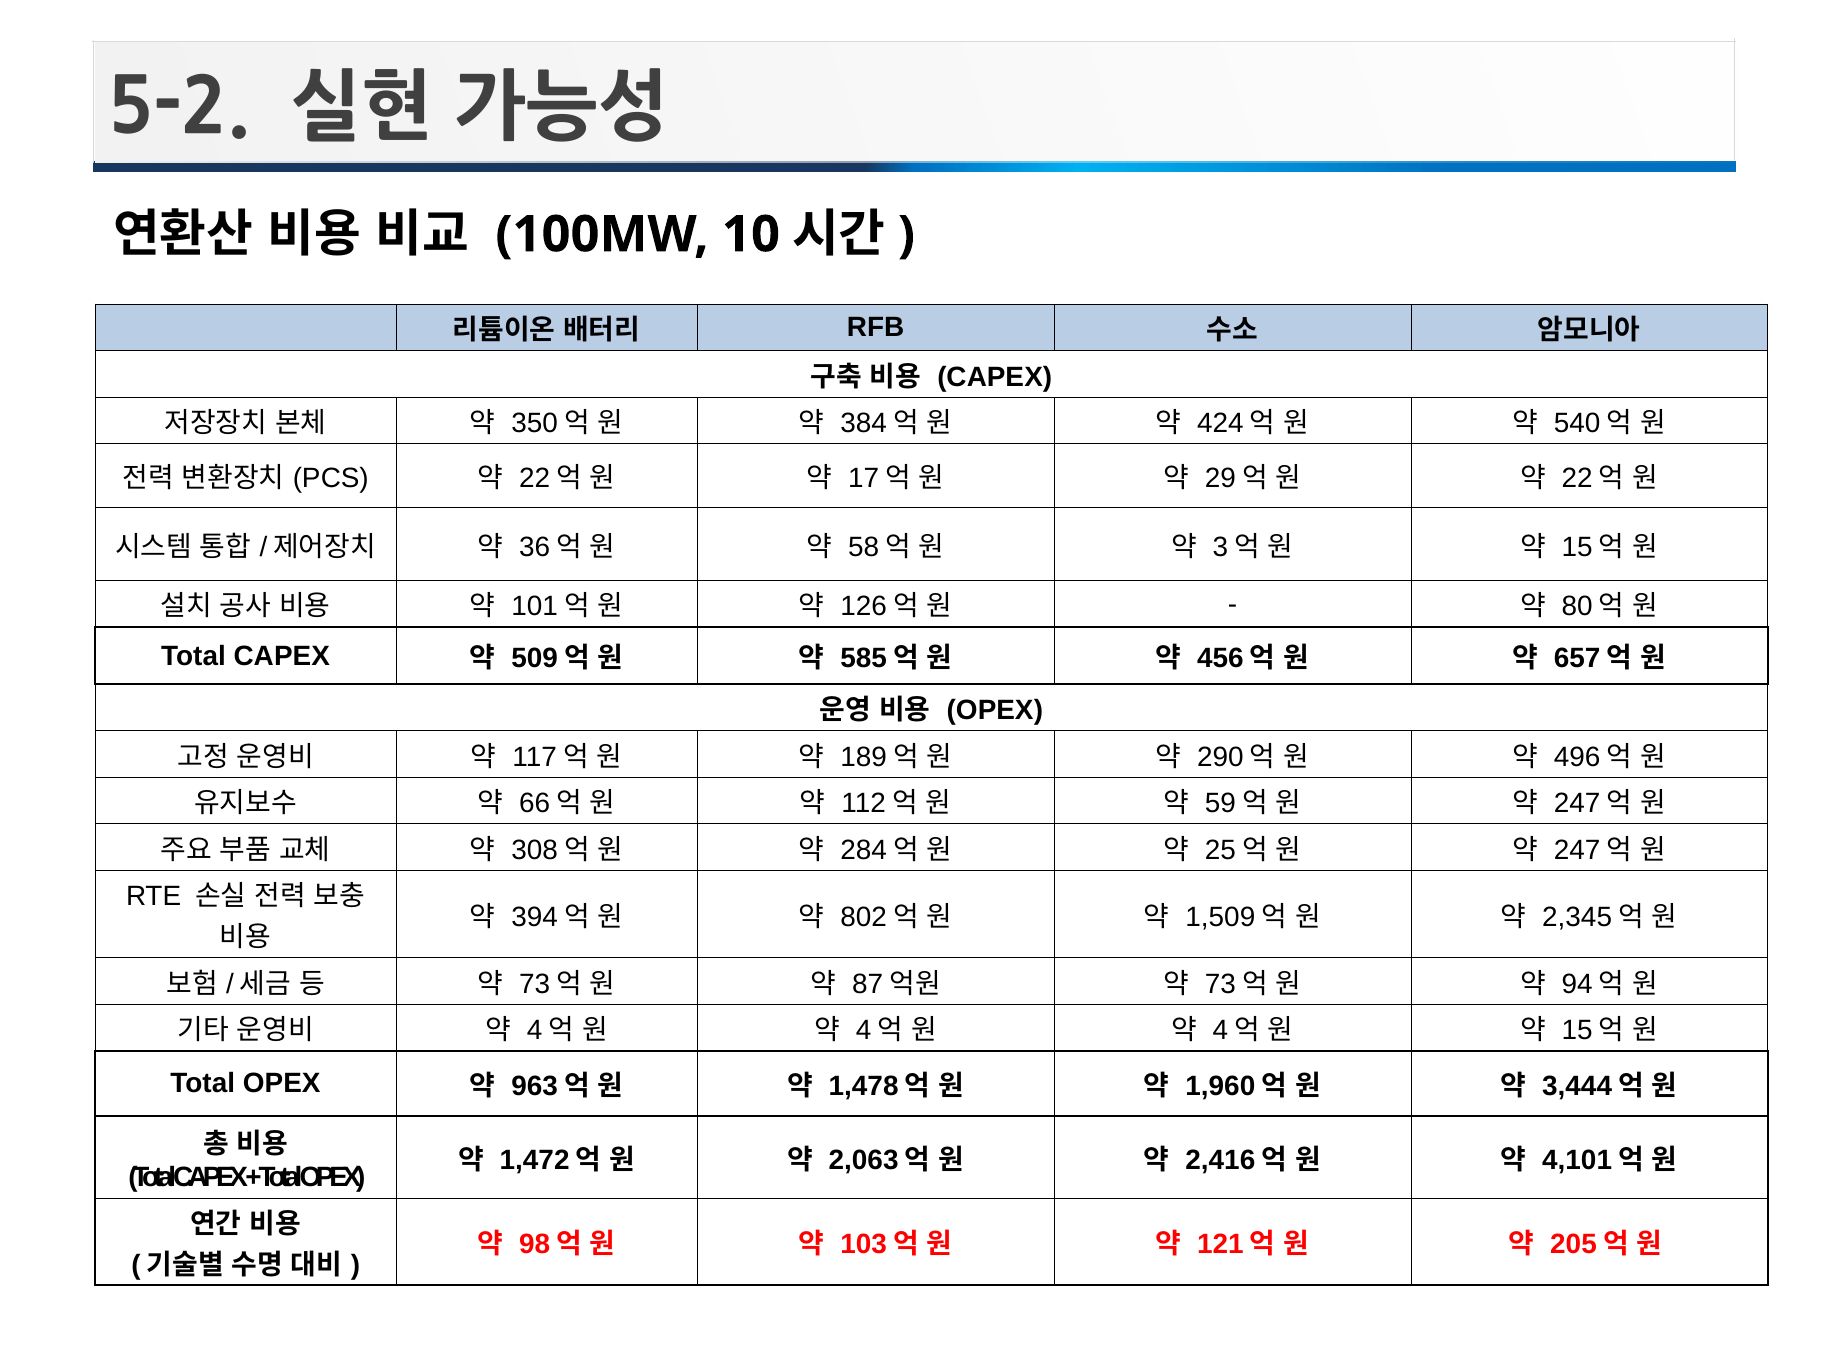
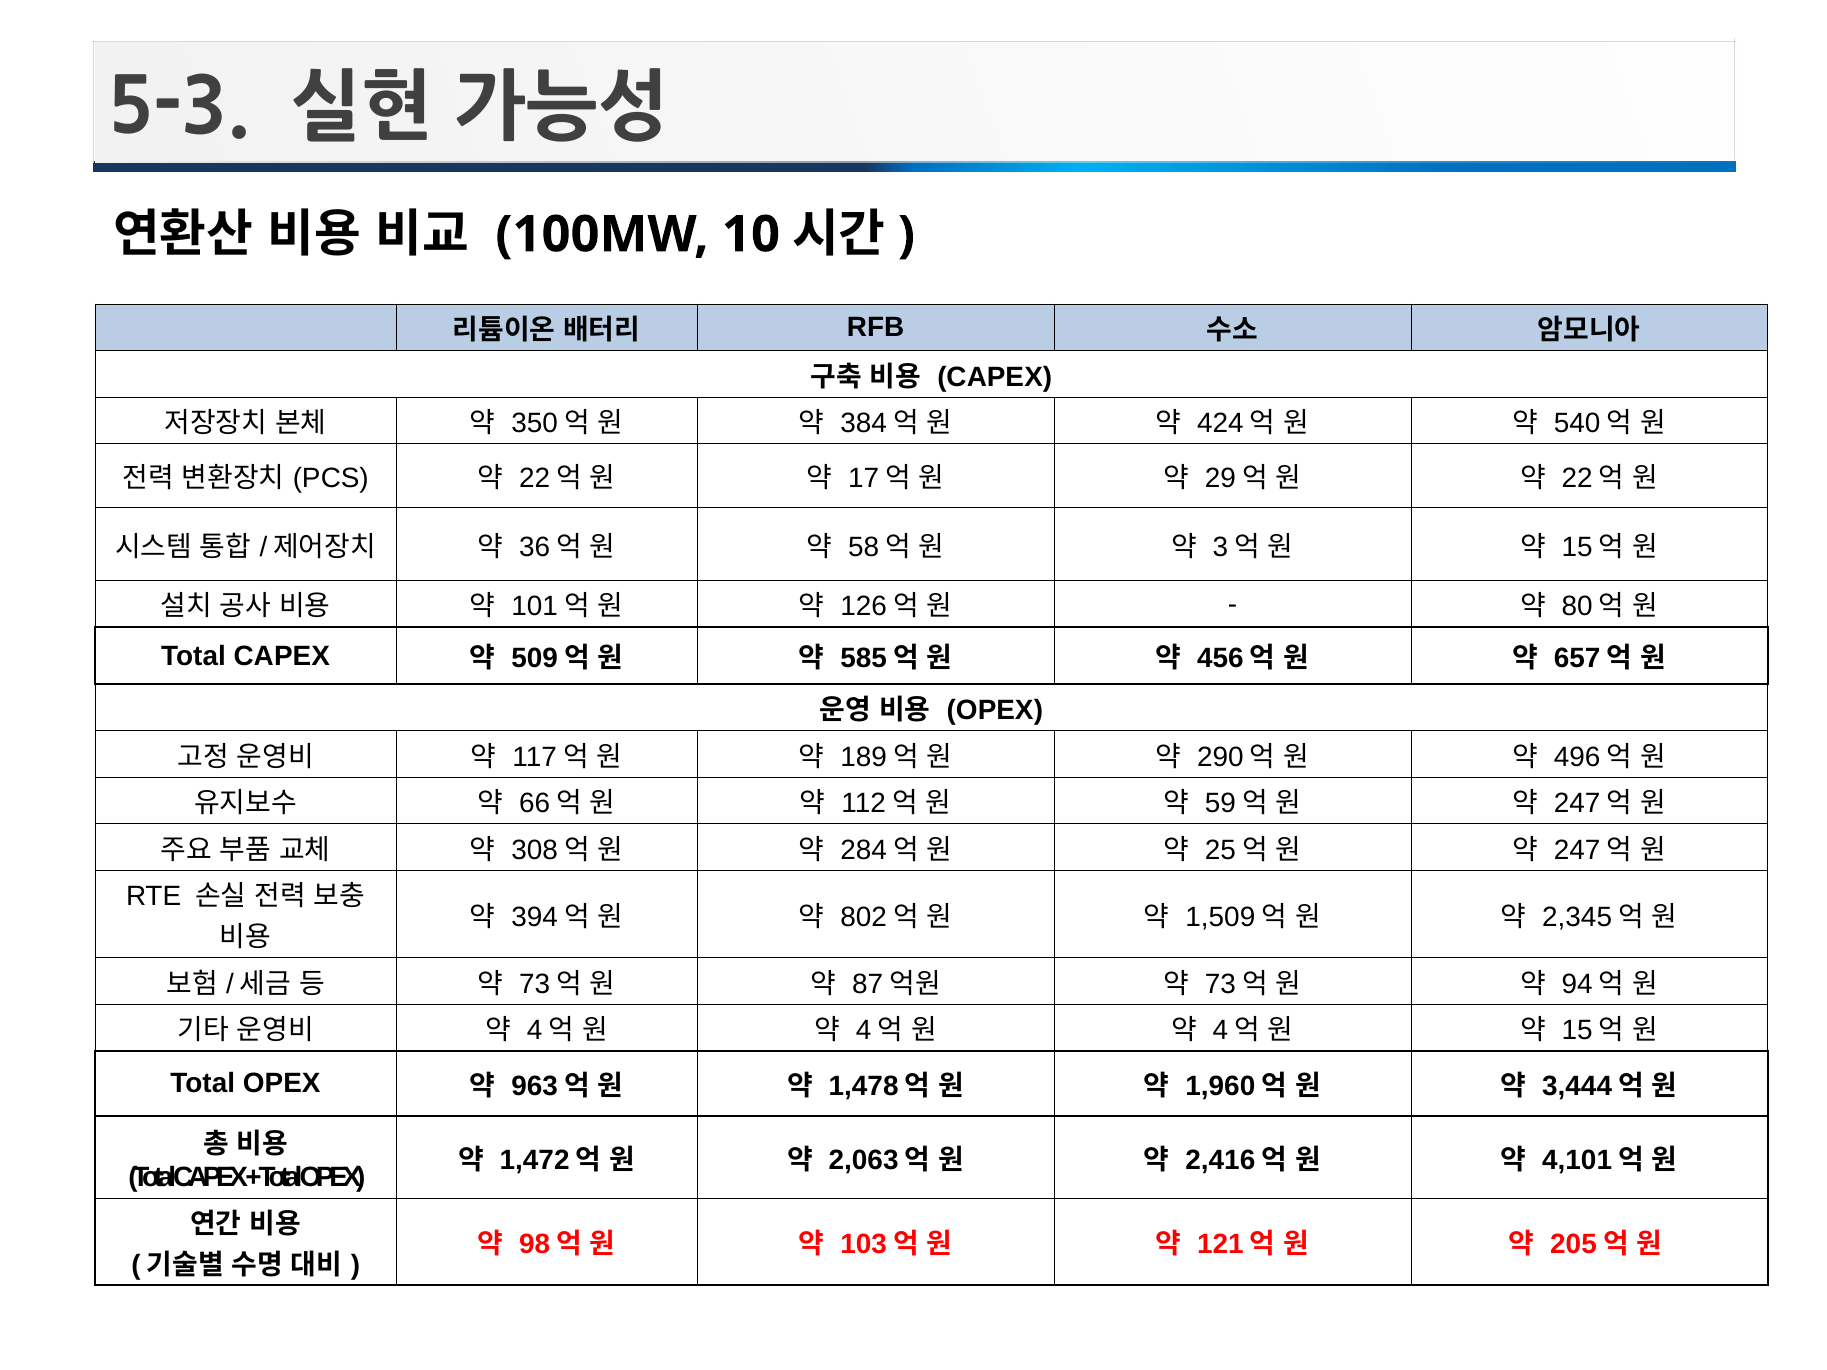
5-2: 5-2 -> 5-3 (179, 108)
